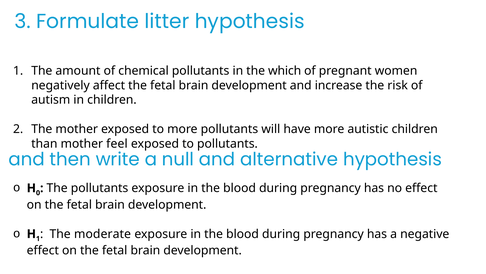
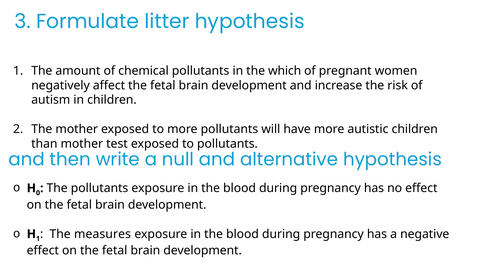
feel: feel -> test (117, 143)
moderate: moderate -> measures (103, 233)
